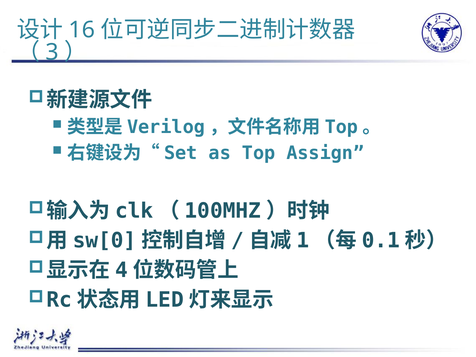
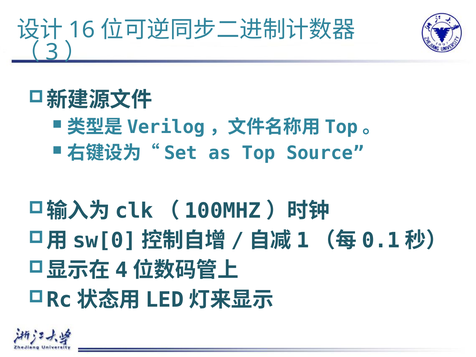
Assign: Assign -> Source (325, 153)
